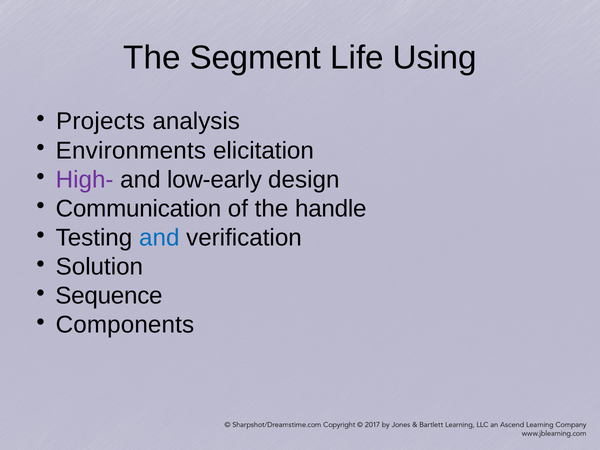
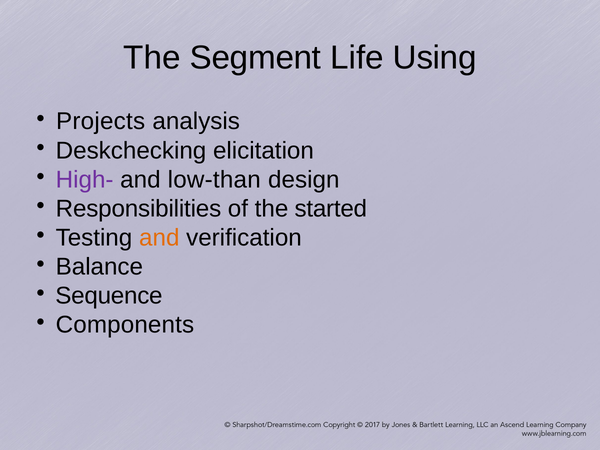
Environments: Environments -> Deskchecking (131, 151)
low-early: low-early -> low-than (214, 180)
Communication: Communication -> Responsibilities (138, 209)
handle: handle -> started (331, 209)
and colour: blue -> orange (159, 238)
Solution: Solution -> Balance (99, 267)
